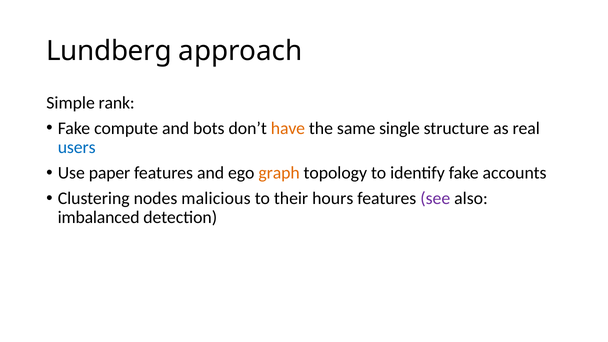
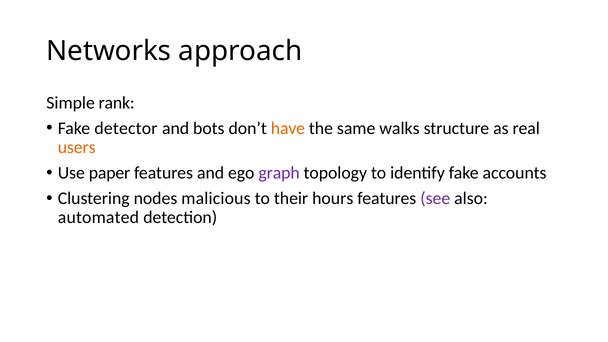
Lundberg: Lundberg -> Networks (109, 51)
compute: compute -> detector (126, 128)
single: single -> walks (399, 128)
users colour: blue -> orange (77, 147)
graph colour: orange -> purple (279, 173)
imbalanced: imbalanced -> automated (98, 218)
